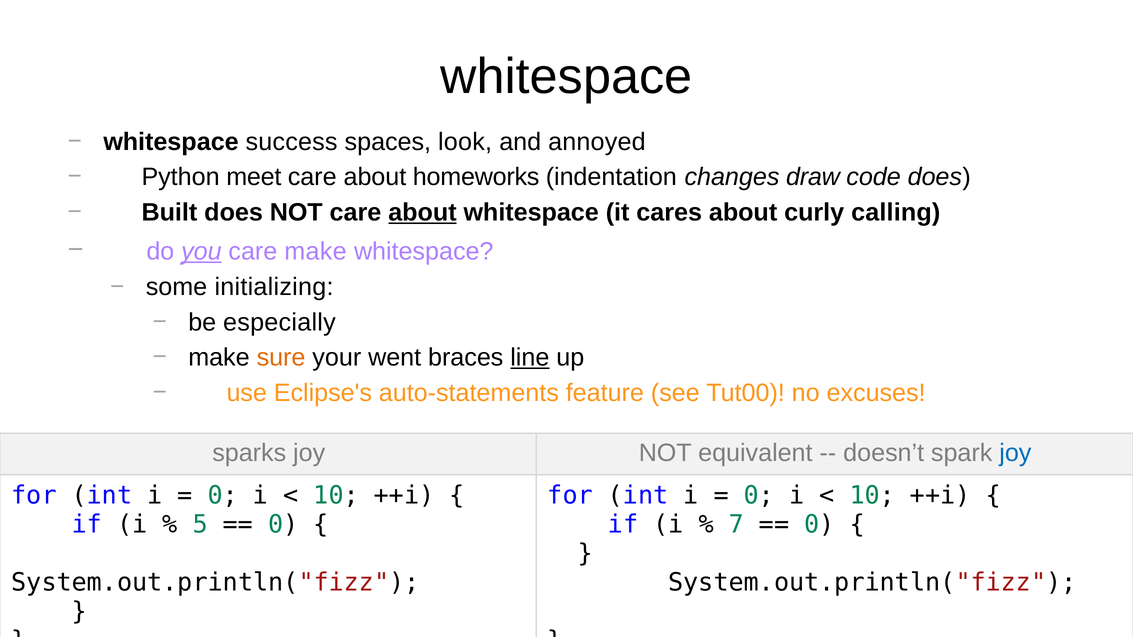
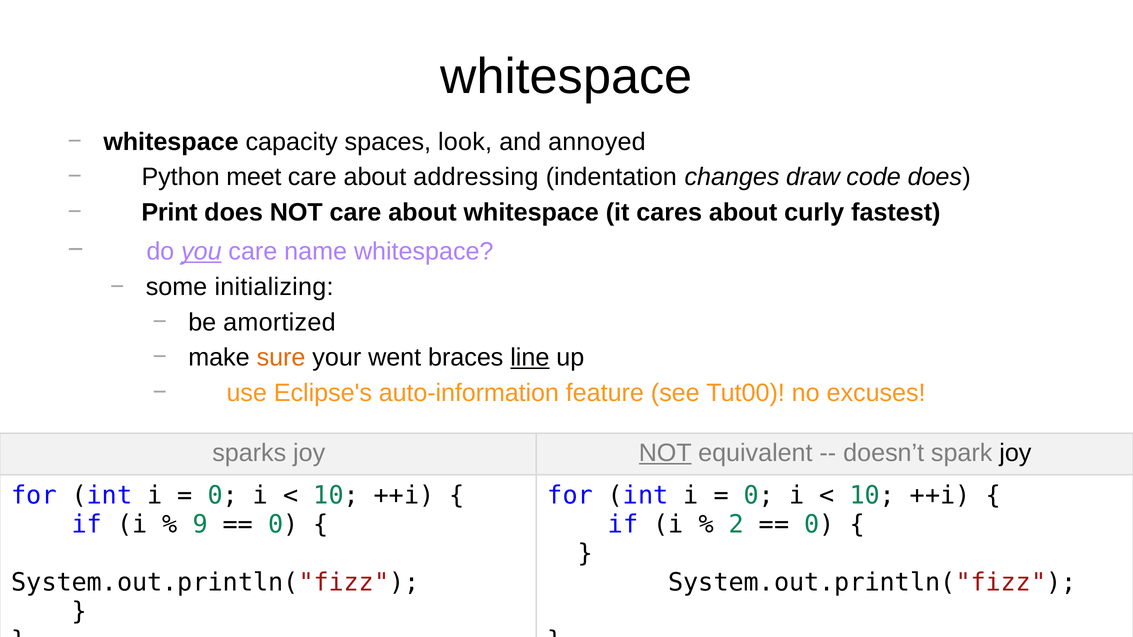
success: success -> capacity (292, 142)
homeworks: homeworks -> addressing (476, 177)
Built: Built -> Print (170, 212)
about underline: present -> none (422, 212)
calling: calling -> fastest (896, 212)
care make: make -> name (316, 251)
especially: especially -> amortized (279, 322)
auto-statements: auto-statements -> auto-information (469, 393)
NOT underline: none -> present (665, 453)
joy colour: blue -> black (1015, 453)
5: 5 -> 9 (200, 525)
7: 7 -> 2 (736, 525)
